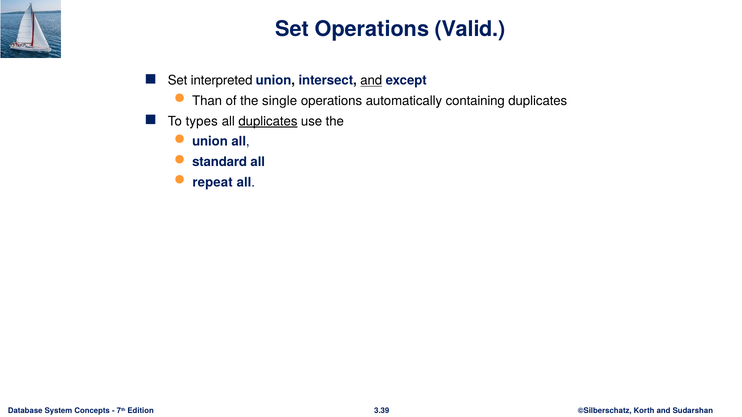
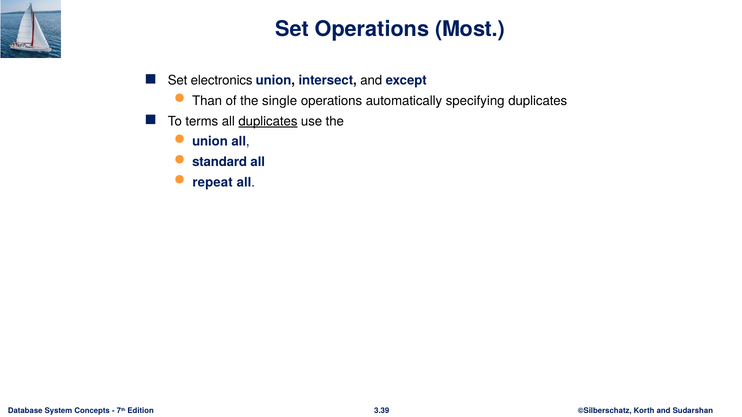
Valid: Valid -> Most (470, 29)
interpreted: interpreted -> electronics (222, 81)
and underline: present -> none (371, 81)
containing: containing -> specifying (475, 101)
types: types -> terms (202, 121)
